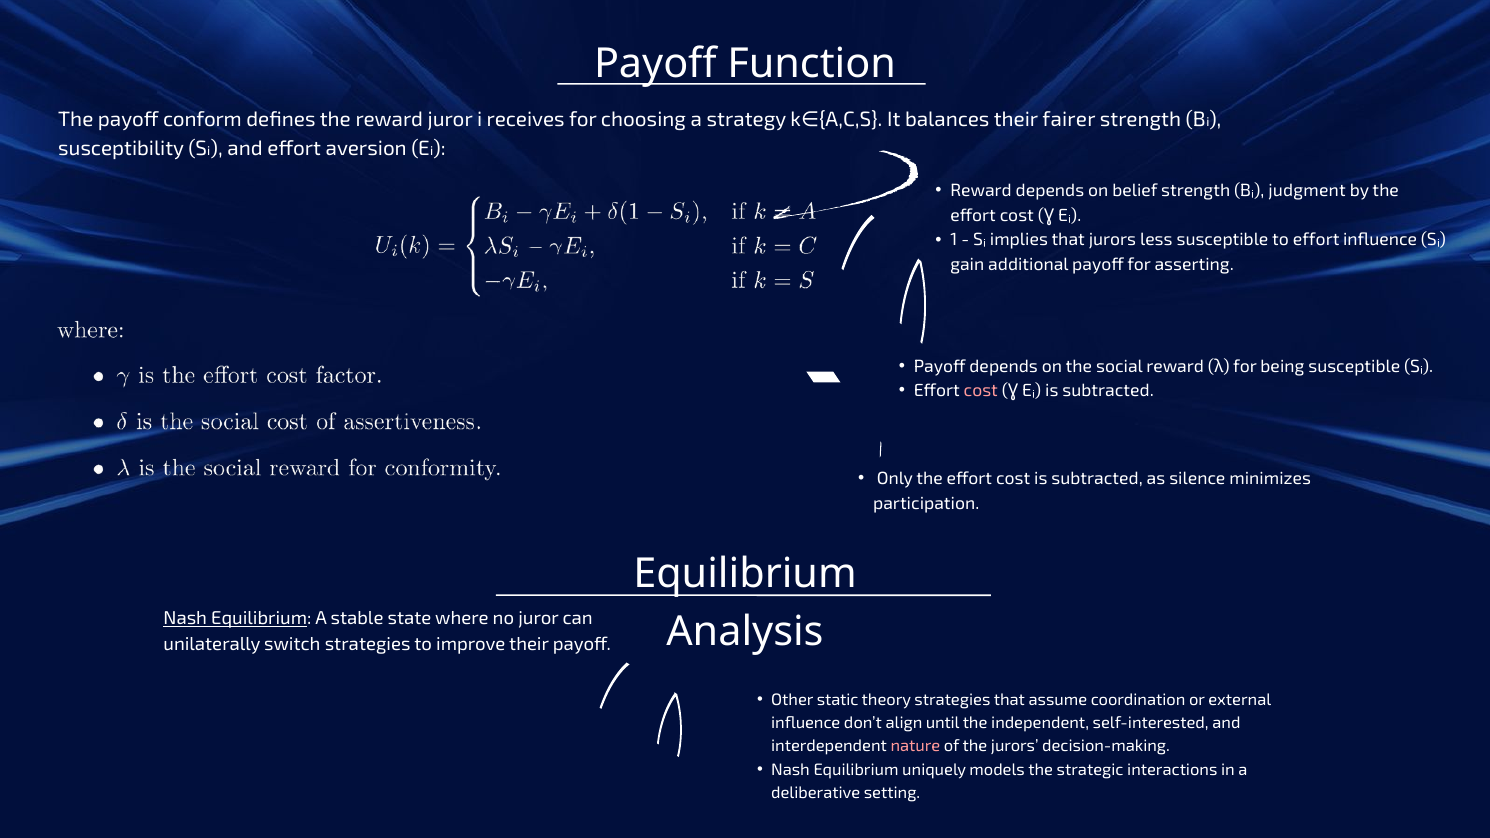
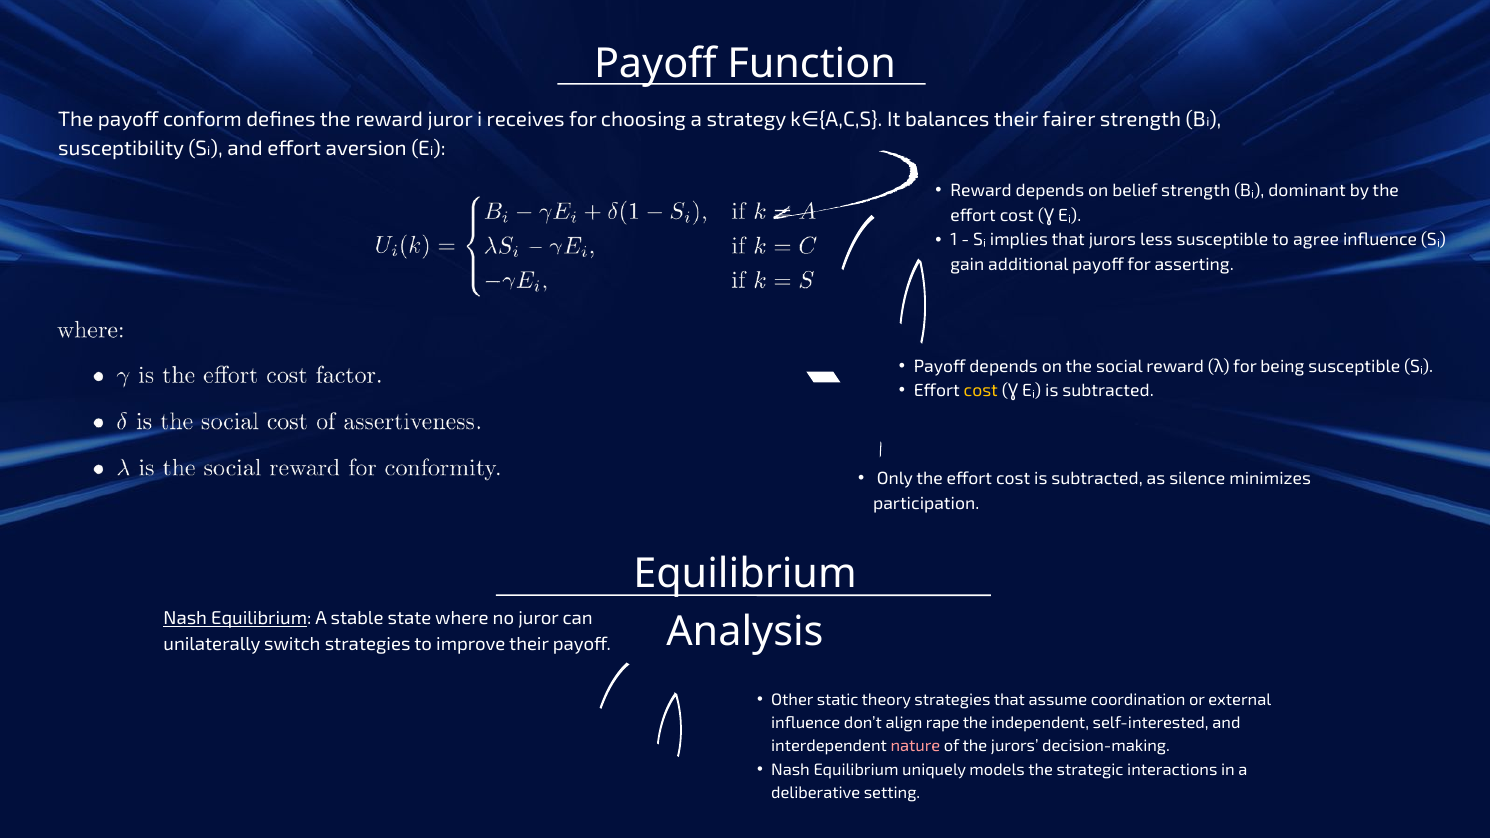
judgment: judgment -> dominant (1307, 191)
to effort: effort -> agree (1316, 240)
cost colour: pink -> yellow (981, 391)
until: until -> rape (943, 723)
